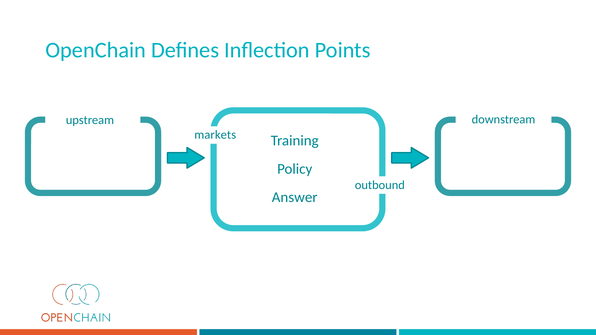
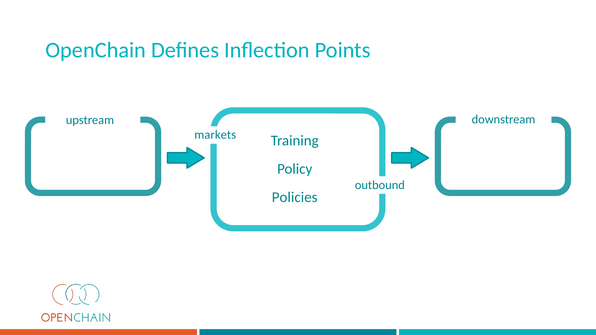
Answer: Answer -> Policies (295, 197)
